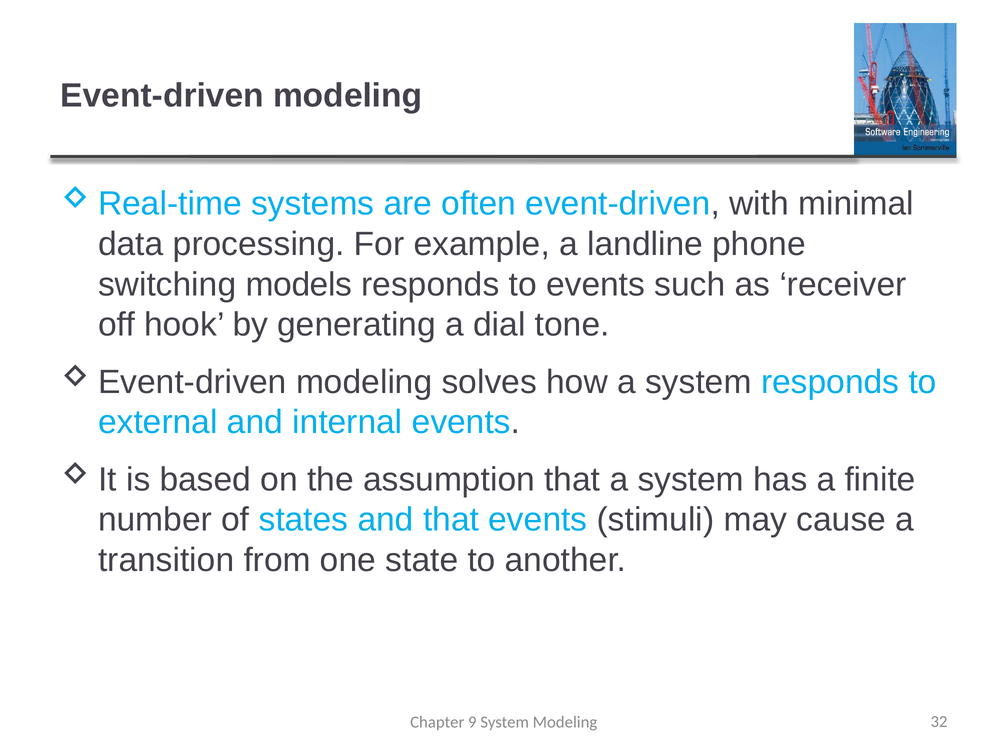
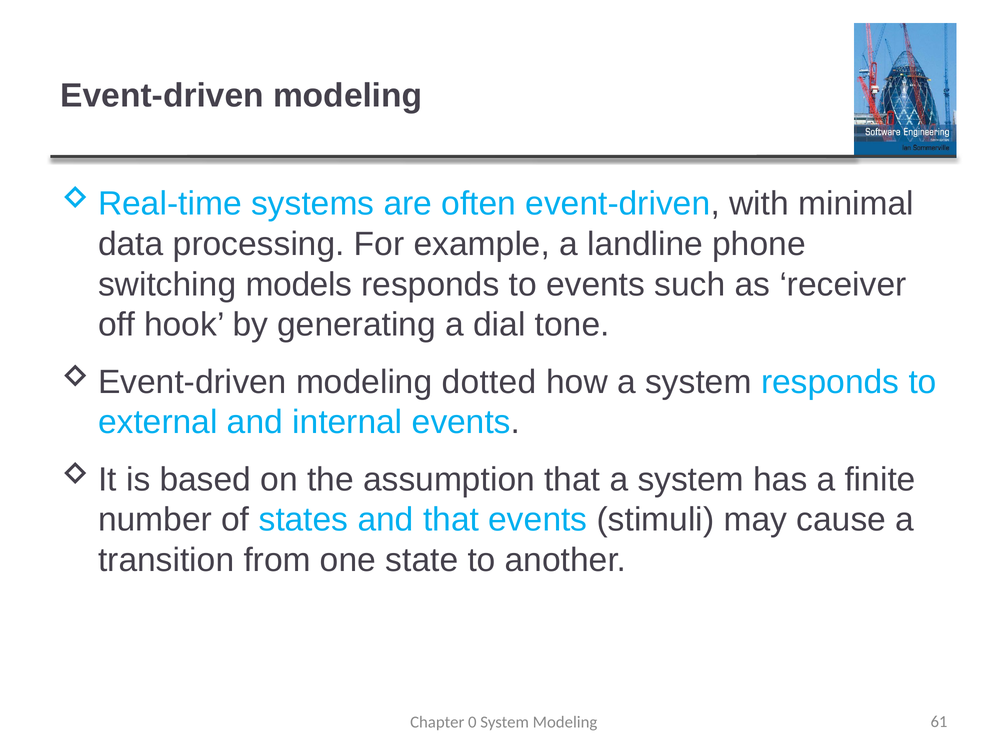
solves: solves -> dotted (489, 382)
9: 9 -> 0 (472, 722)
32: 32 -> 61 (939, 722)
